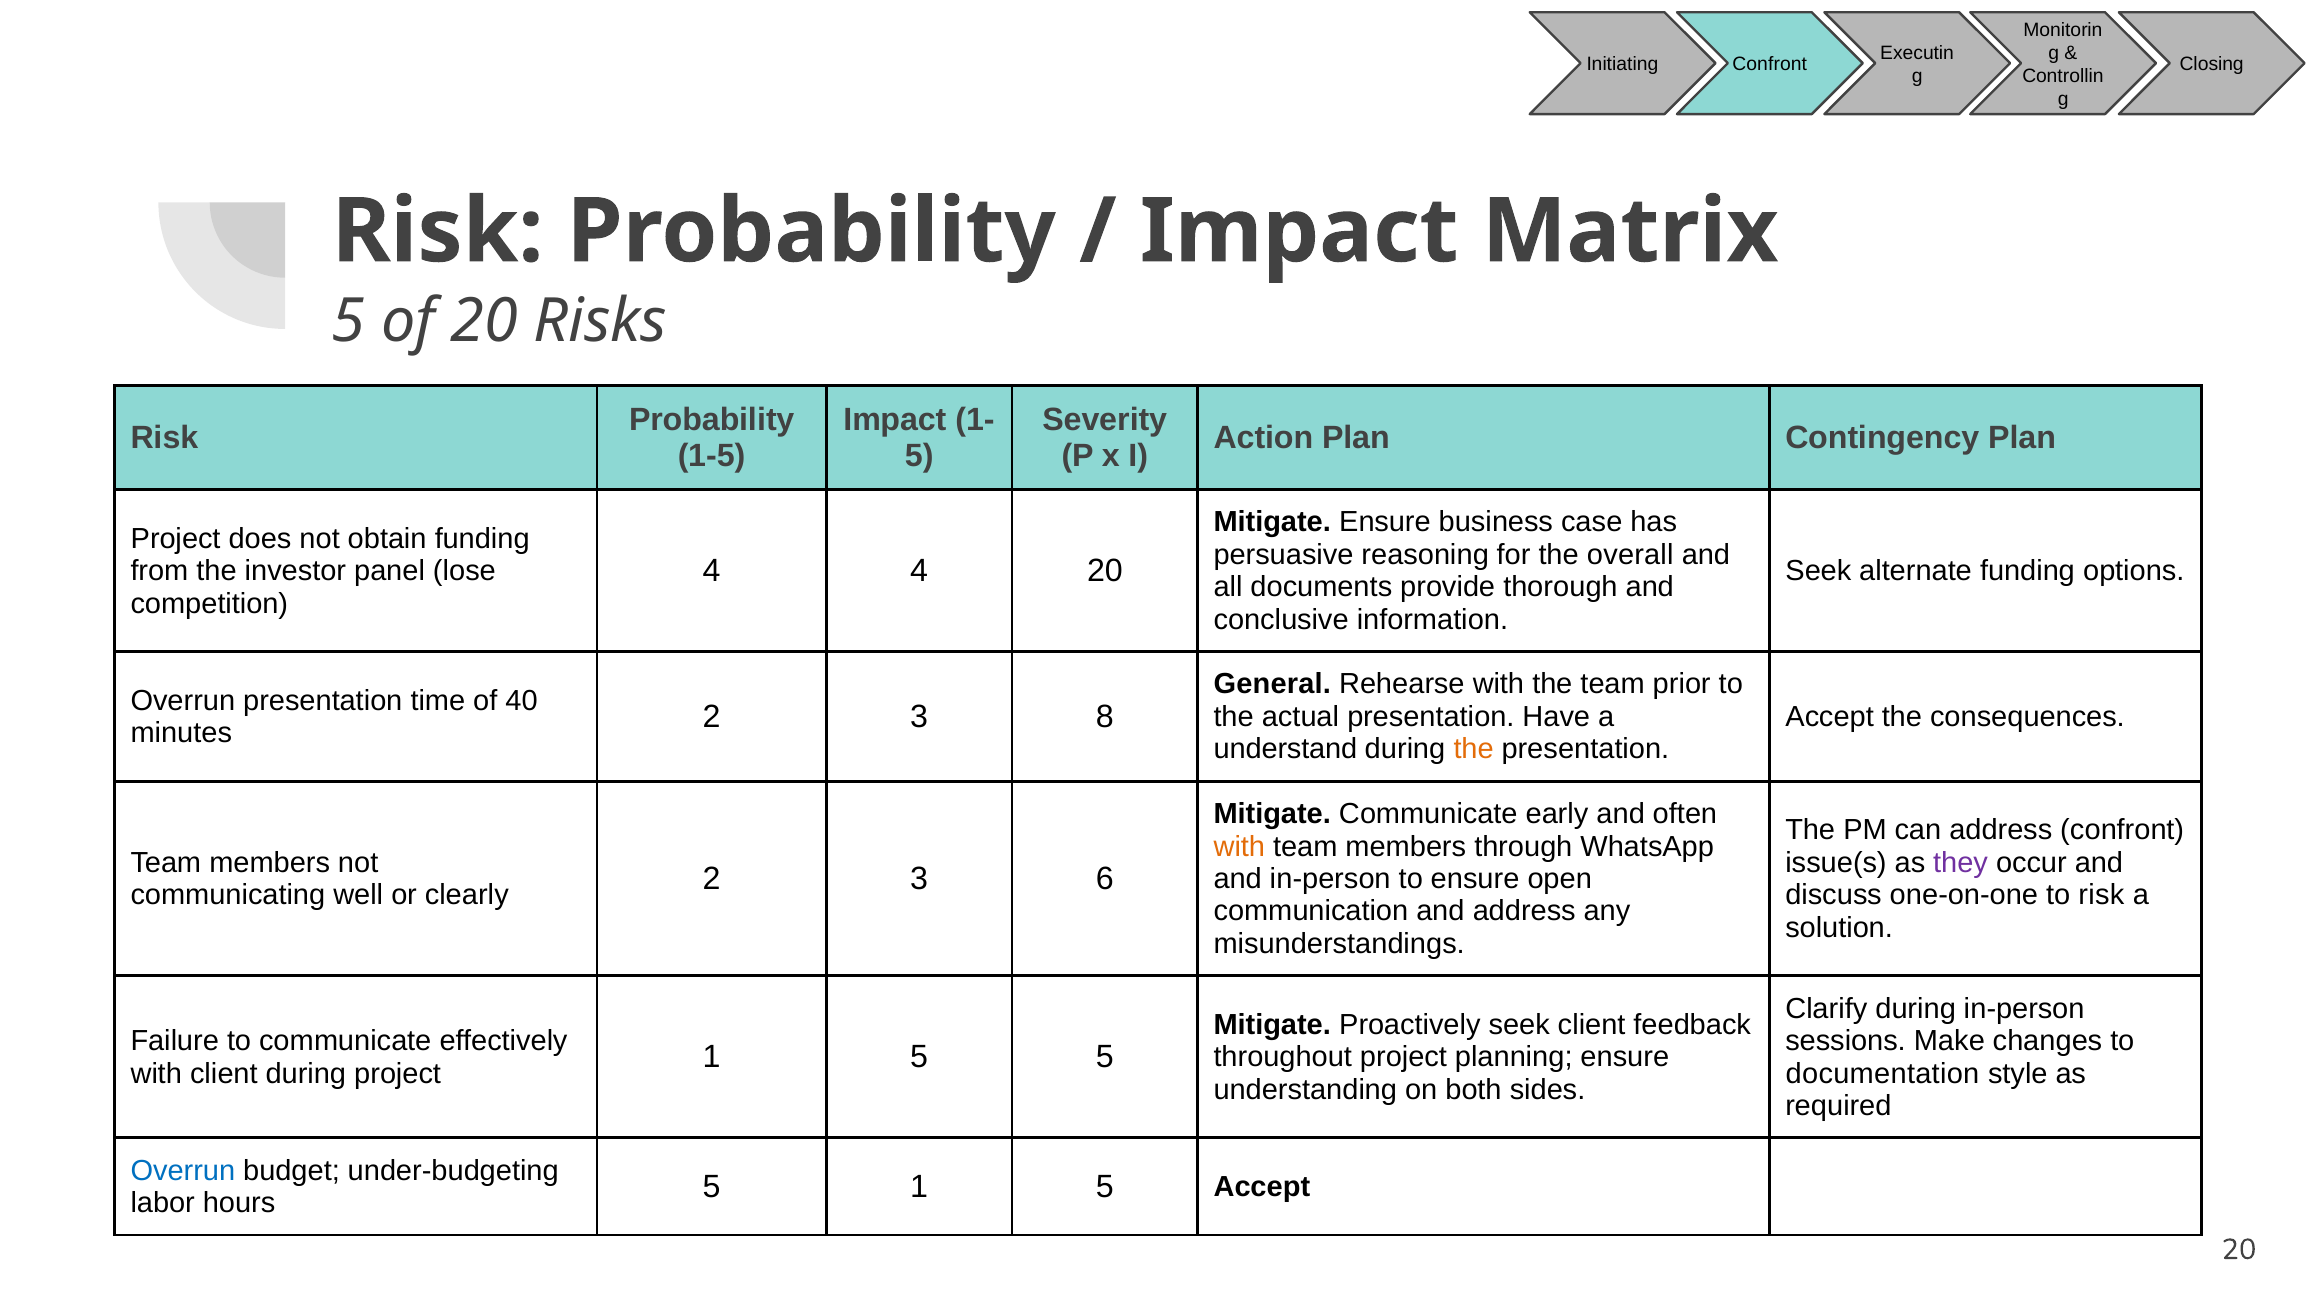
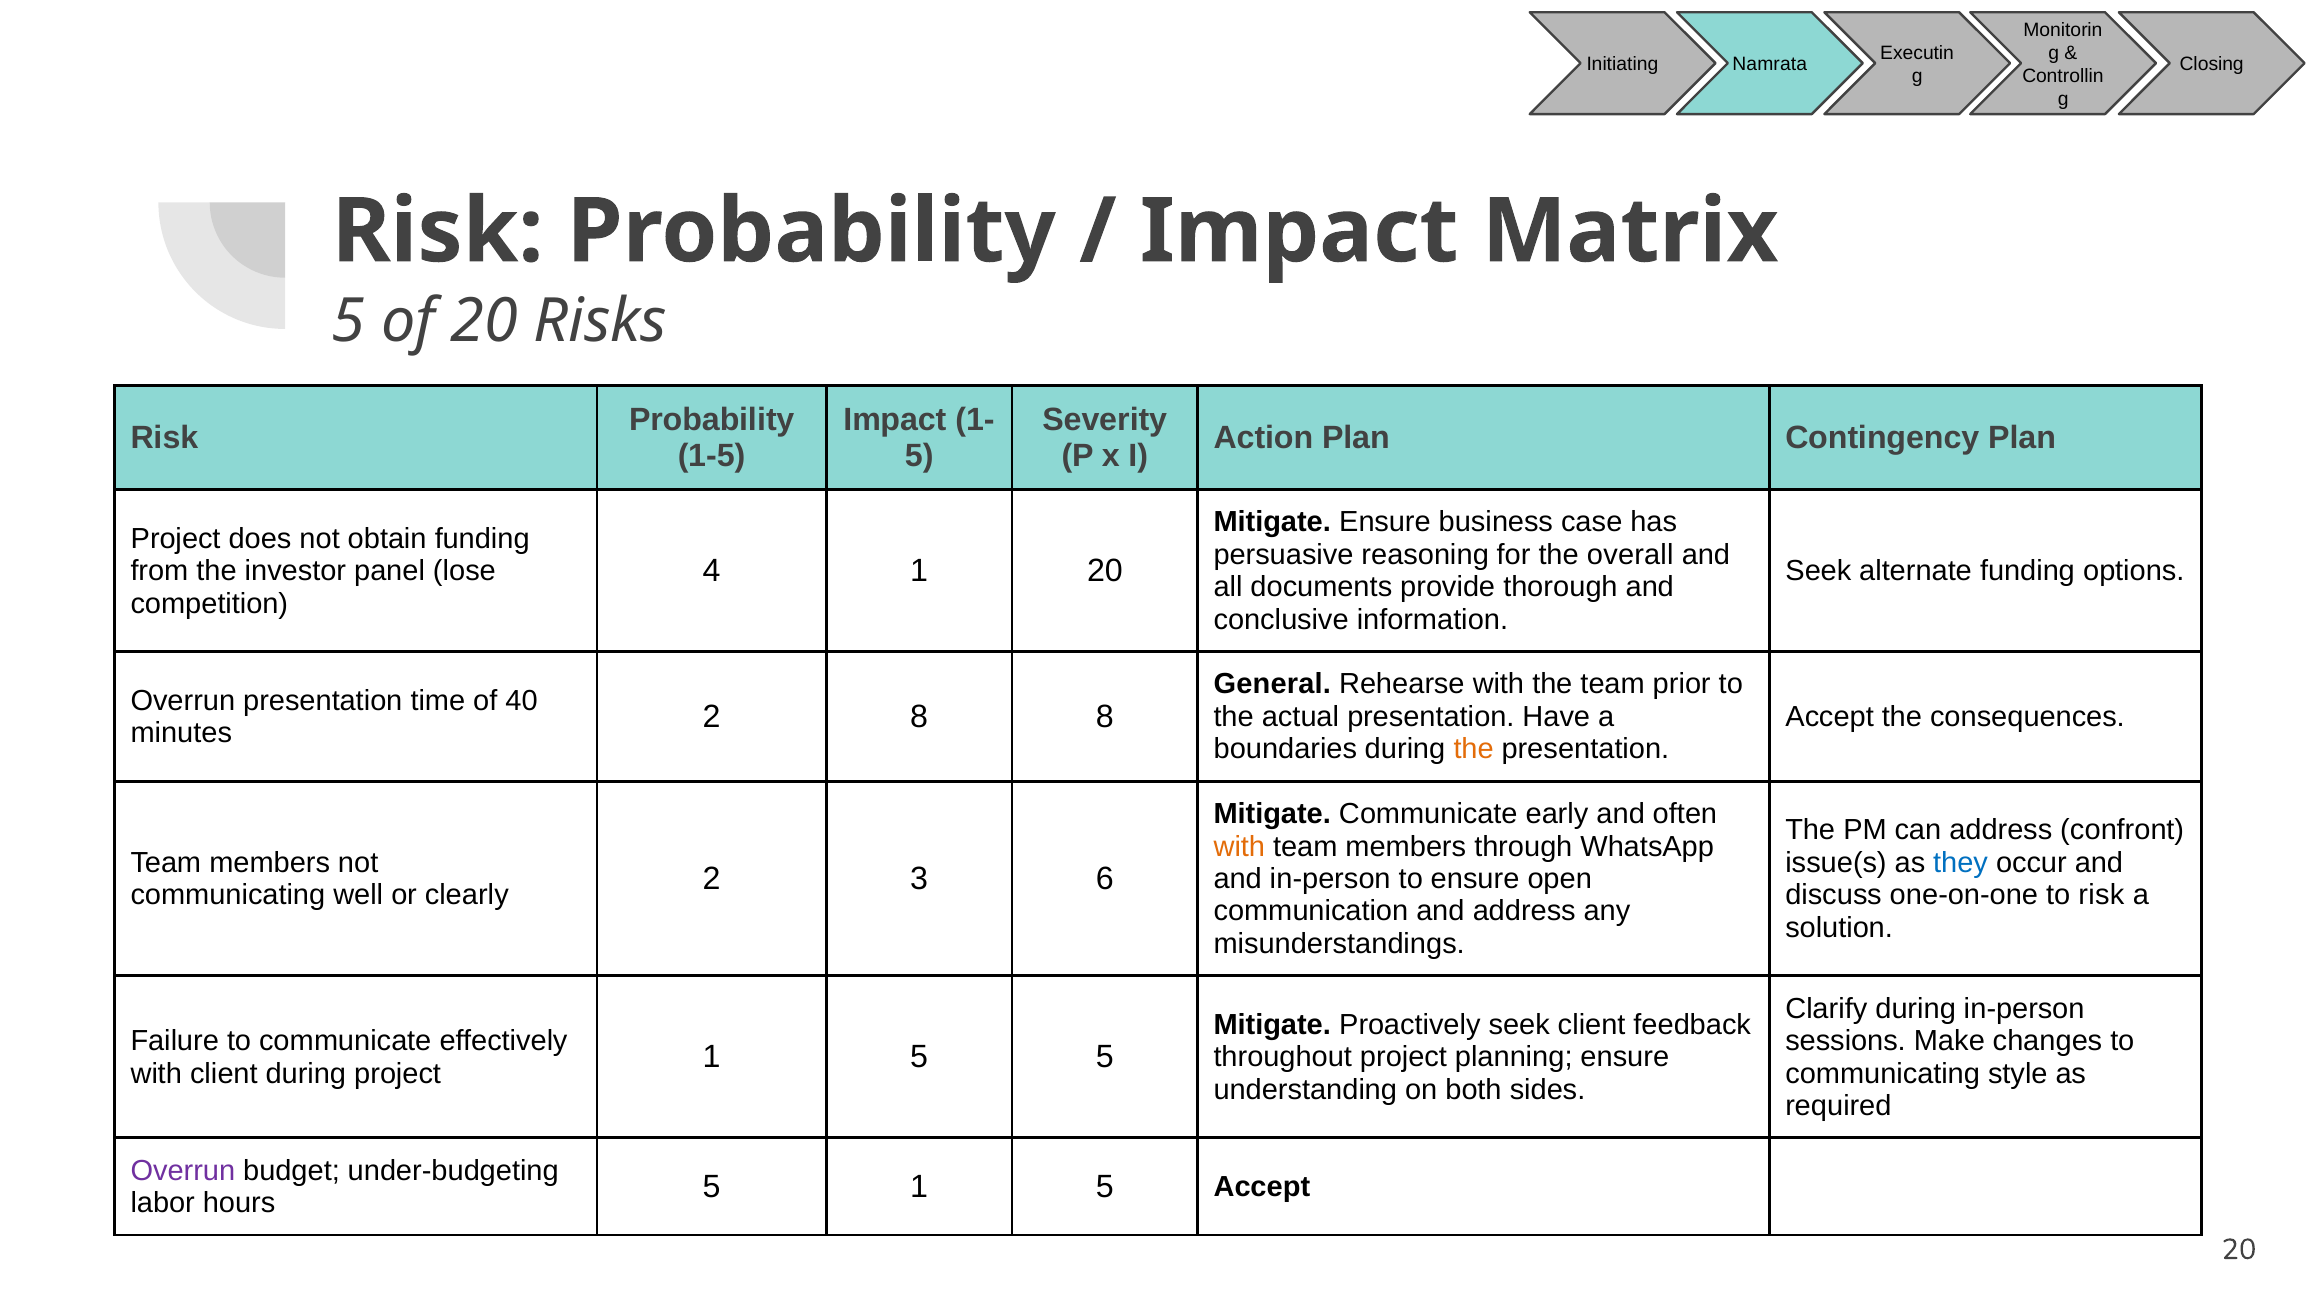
Initiating Confront: Confront -> Namrata (1770, 64)
4 4: 4 -> 1 (919, 571)
3: 3 -> 8 (919, 717)
understand: understand -> boundaries (1285, 749)
they colour: purple -> blue (1961, 863)
documentation: documentation -> communicating (1883, 1073)
Overrun colour: blue -> purple (183, 1170)
